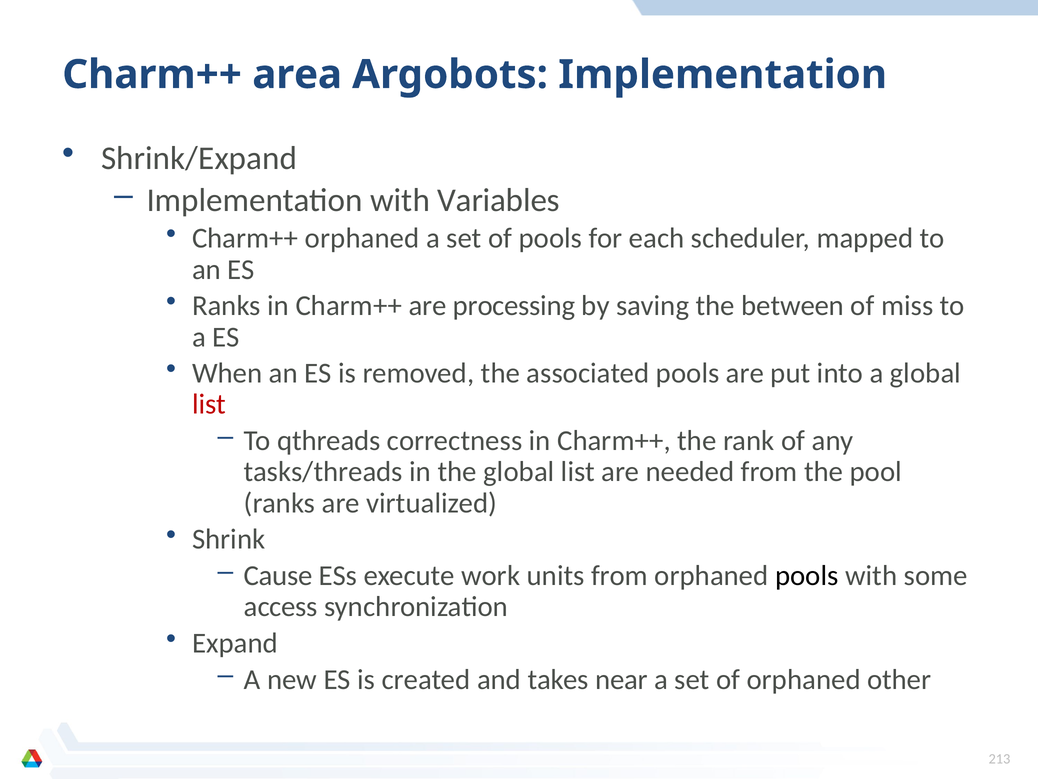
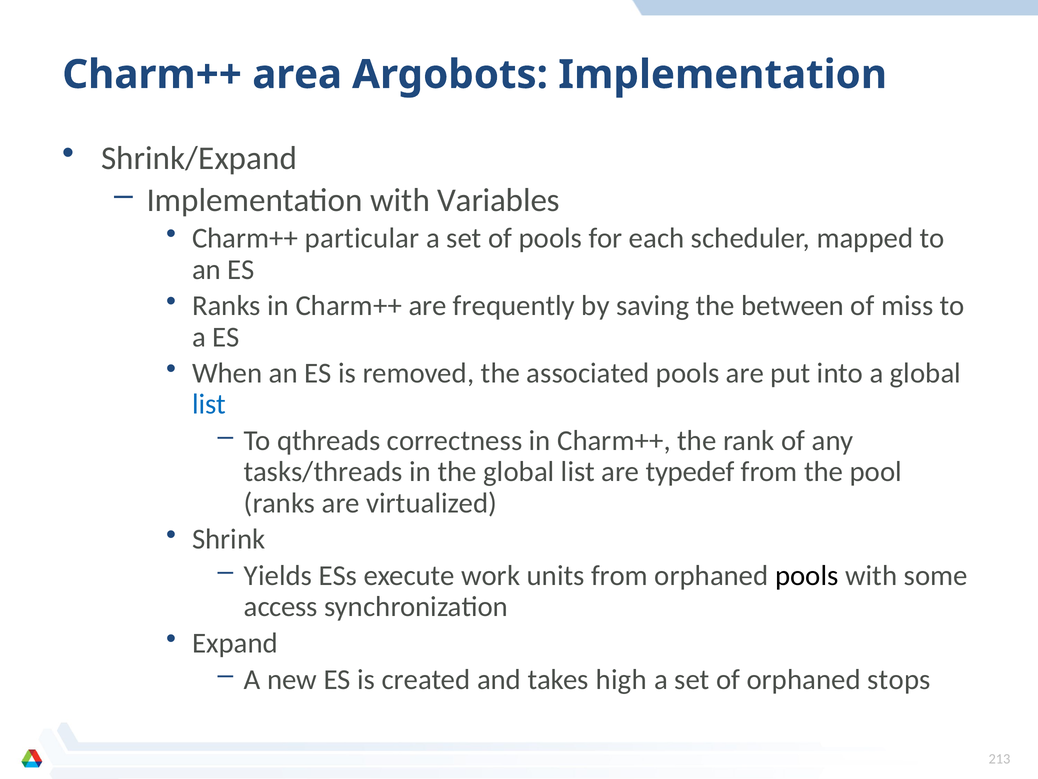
Charm++ orphaned: orphaned -> particular (362, 238)
processing: processing -> frequently (514, 306)
list colour: red -> blue (209, 404)
needed: needed -> typedef (690, 472)
Cause: Cause -> Yields (278, 575)
near: near -> high (621, 679)
other: other -> stops (899, 679)
